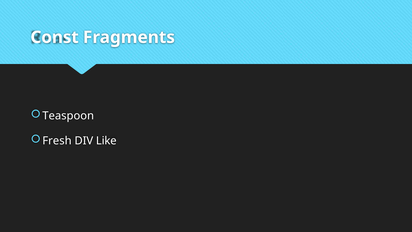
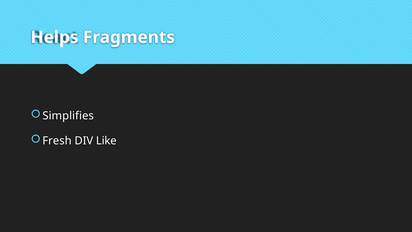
Const: Const -> Helps (54, 37)
Teaspoon: Teaspoon -> Simplifies (68, 116)
